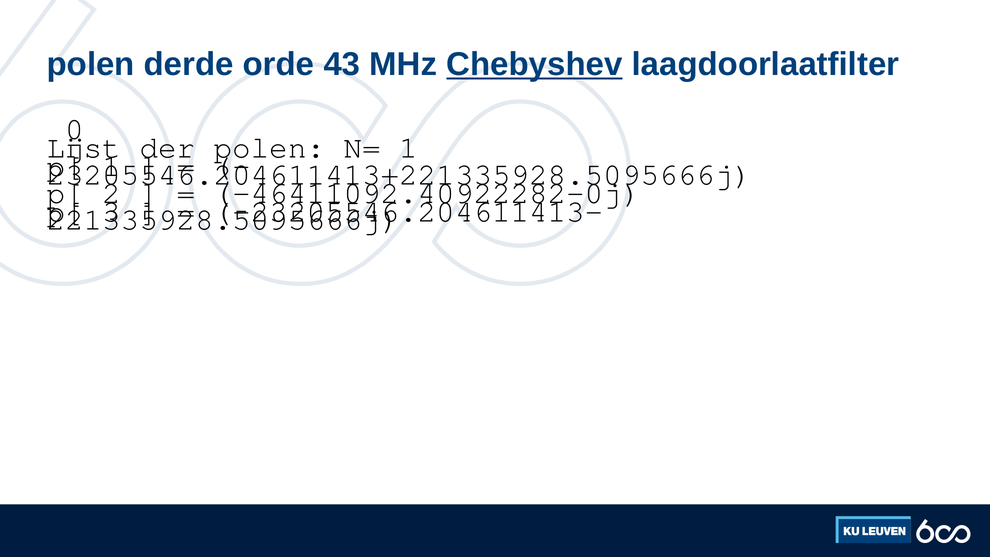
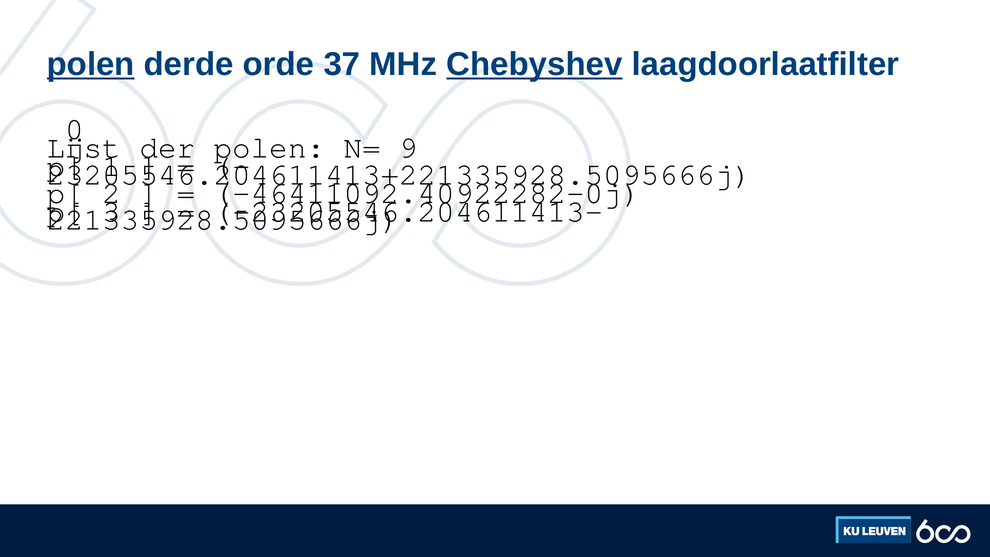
polen underline: none -> present (91, 64)
43: 43 -> 37 (342, 64)
N= 1: 1 -> 9 (409, 148)
